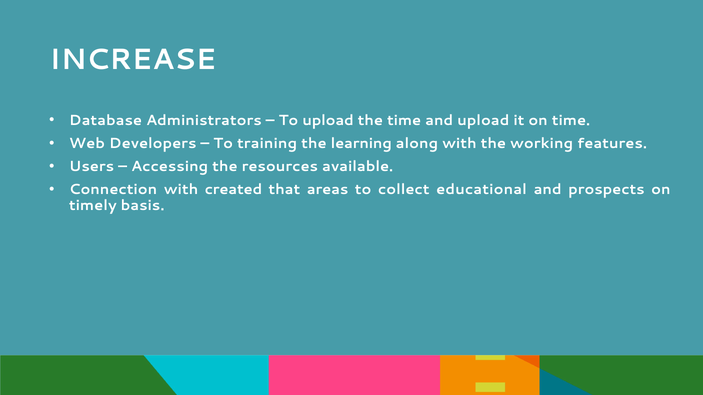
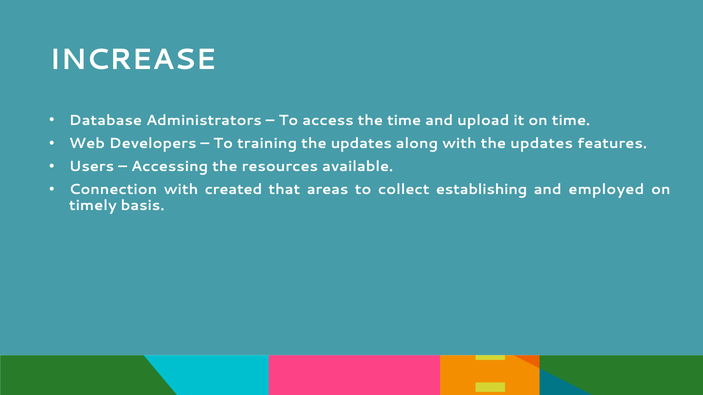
To upload: upload -> access (328, 120)
learning: learning -> updates (361, 143)
with the working: working -> updates (542, 143)
educational: educational -> establishing (482, 190)
prospects: prospects -> employed (606, 190)
